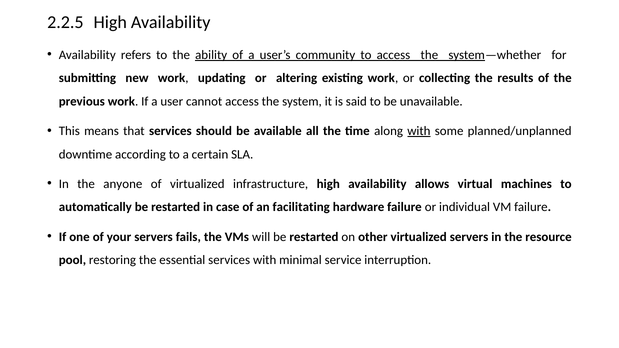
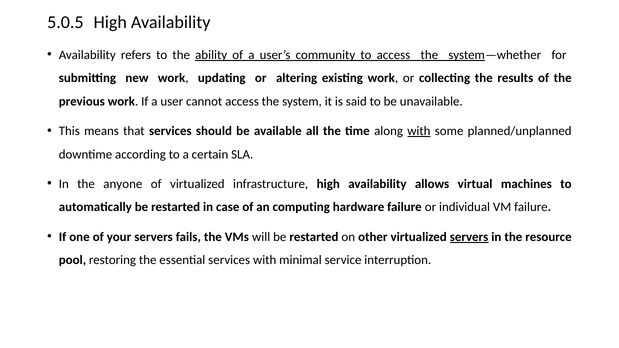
2.2.5: 2.2.5 -> 5.0.5 (65, 22)
facilitating: facilitating -> computing (301, 207)
servers underline: none -> present (469, 237)
